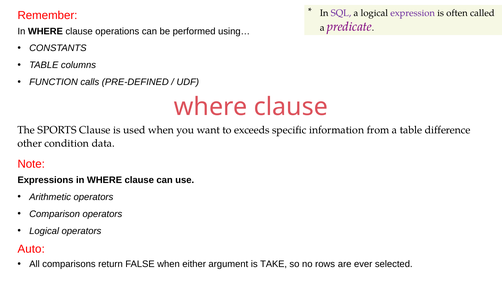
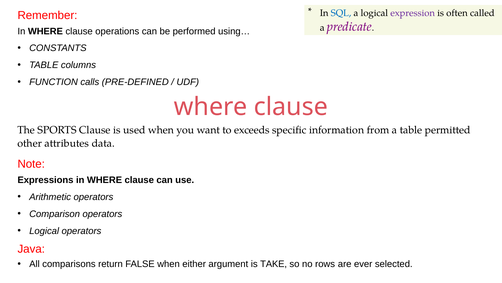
SQL colour: purple -> blue (341, 13)
difference: difference -> permitted (448, 130)
condition: condition -> attributes (67, 143)
Auto: Auto -> Java (31, 249)
